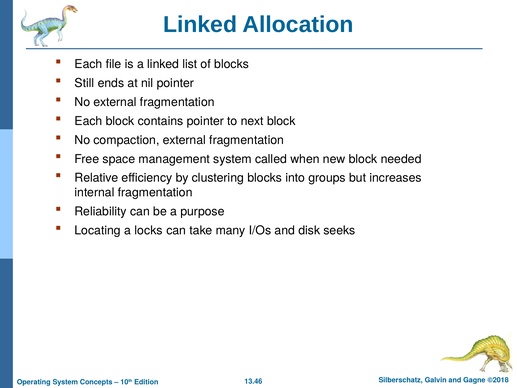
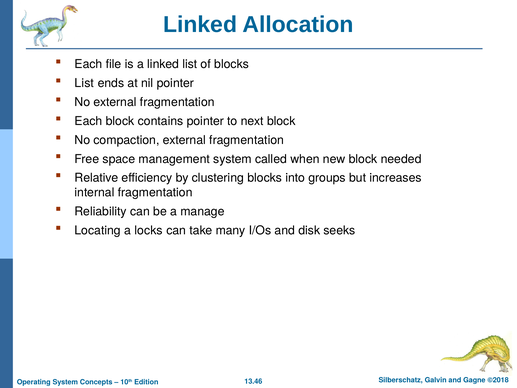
Still: Still -> List (84, 83)
purpose: purpose -> manage (202, 211)
